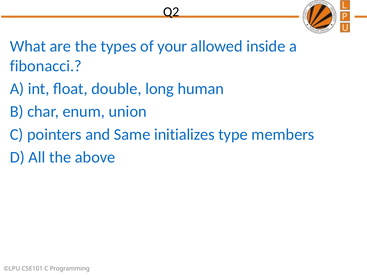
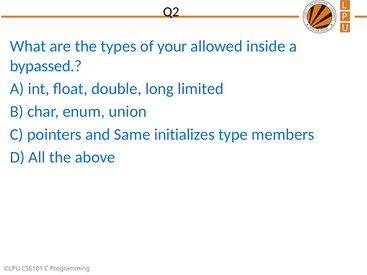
fibonacci: fibonacci -> bypassed (46, 66)
human: human -> limited (201, 89)
